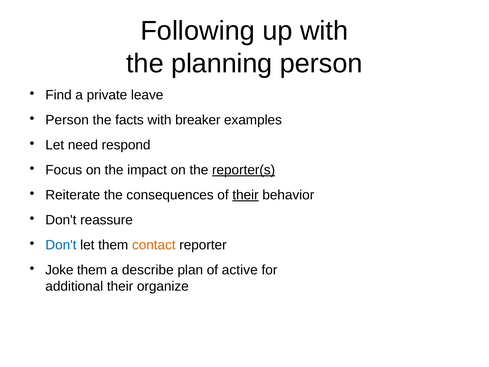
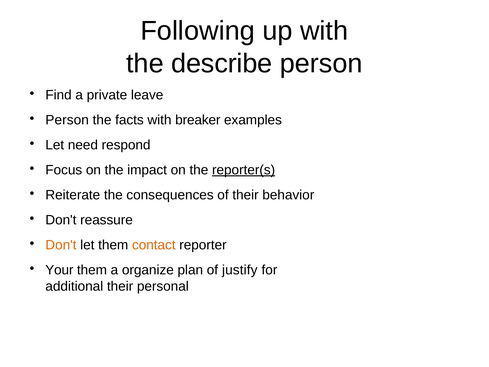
planning: planning -> describe (222, 63)
their underline: present -> none (246, 195)
Don't colour: blue -> orange (61, 245)
Joke: Joke -> Your (59, 270)
describe: describe -> organize (148, 270)
active: active -> justify (240, 270)
organize: organize -> personal (163, 286)
